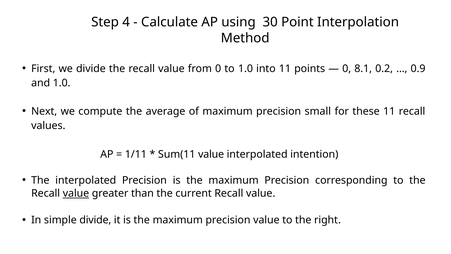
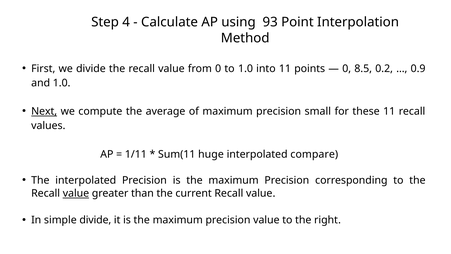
30: 30 -> 93 (270, 22)
8.1: 8.1 -> 8.5 (363, 69)
Next underline: none -> present (44, 111)
Sum(11 value: value -> huge (211, 154)
intention: intention -> compare (314, 154)
